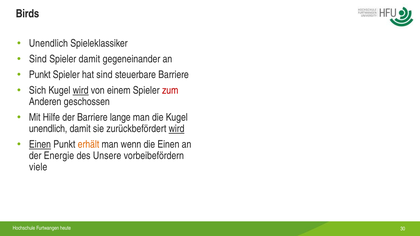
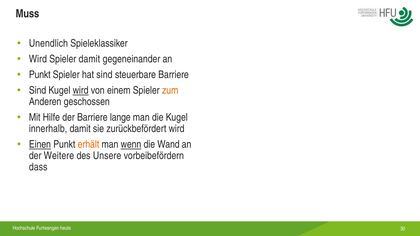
Birds: Birds -> Muss (27, 14)
Sind: Sind -> Wird (38, 59)
Sich: Sich -> Sind (38, 91)
zum colour: red -> orange (170, 91)
unendlich: unendlich -> innerhalb (48, 129)
wird underline: present -> none (177, 129)
wenn underline: none -> present (131, 145)
die Einen: Einen -> Wand (168, 145)
Energie: Energie -> Weitere (59, 156)
viele: viele -> dass (38, 167)
